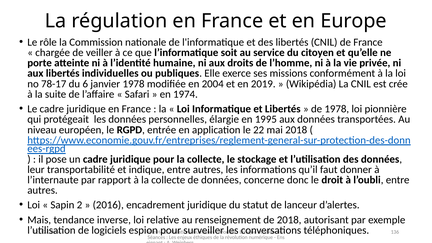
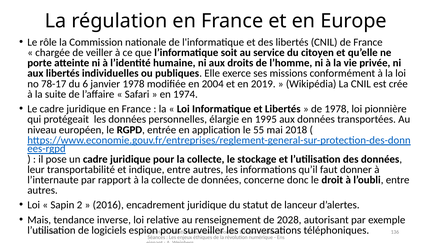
22: 22 -> 55 (259, 130)
de 2018: 2018 -> 2028 (289, 220)
